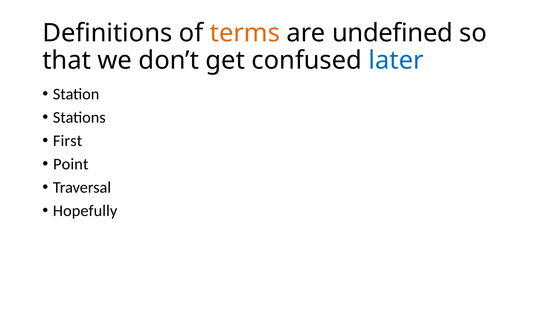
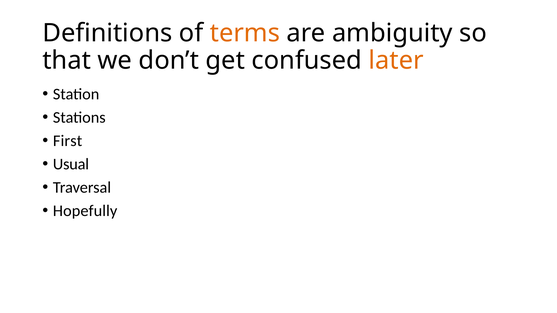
undefined: undefined -> ambiguity (392, 33)
later colour: blue -> orange (396, 61)
Point: Point -> Usual (71, 164)
